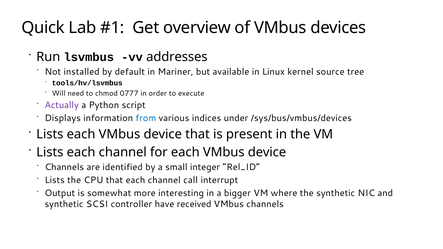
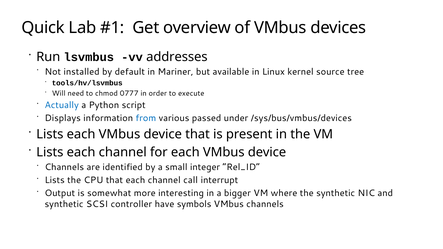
Actually colour: purple -> blue (62, 105)
indices: indices -> passed (207, 118)
received: received -> symbols (194, 204)
